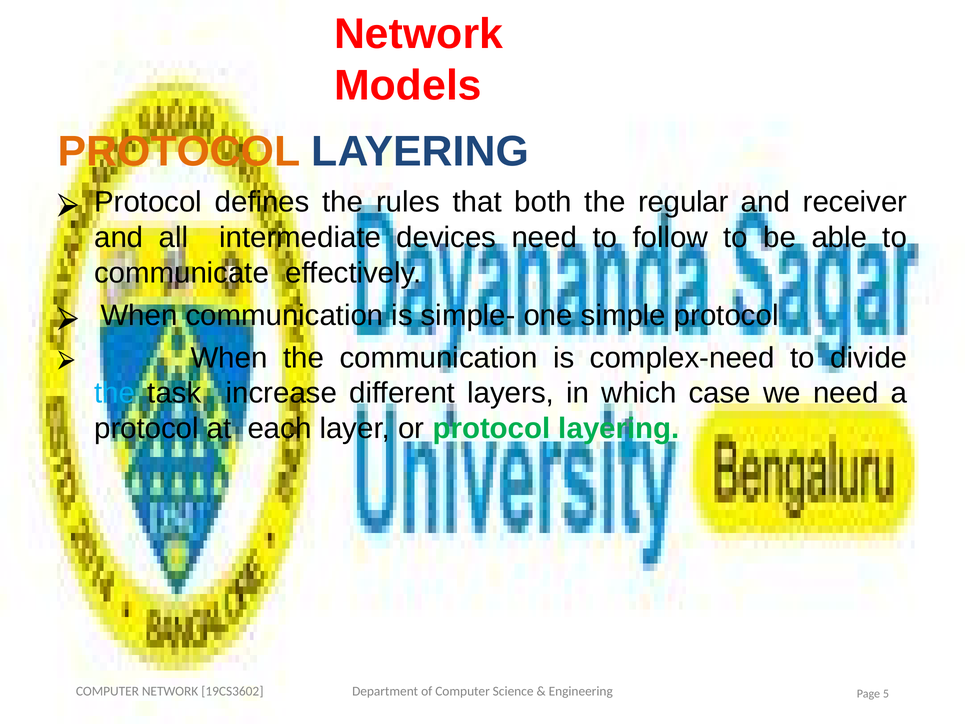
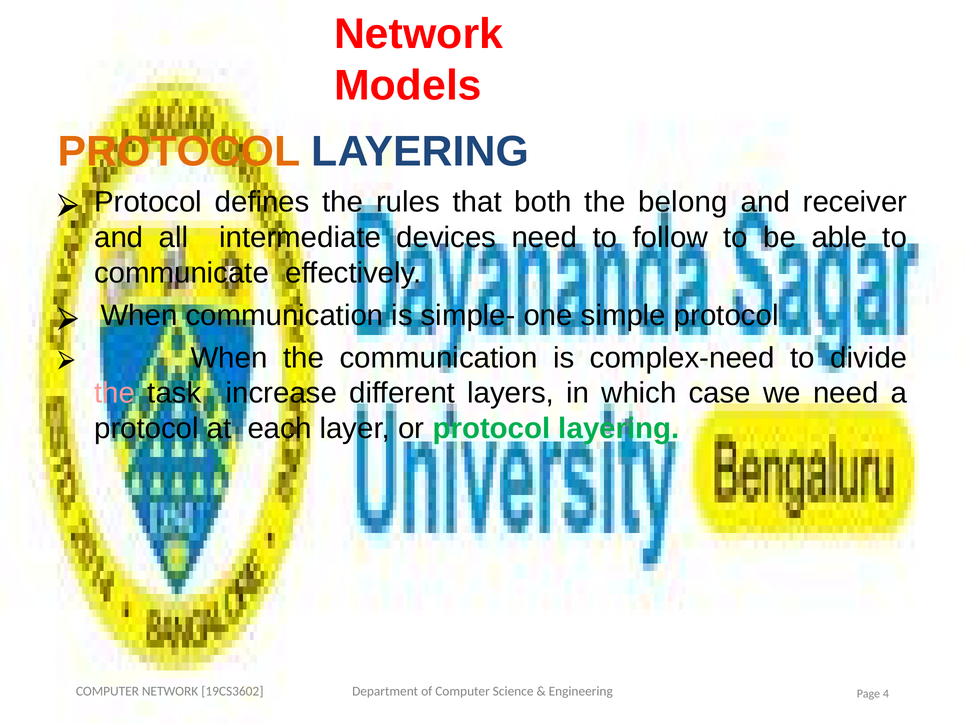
regular: regular -> belong (683, 202)
the colour: light blue -> pink (115, 393)
5: 5 -> 4 (886, 694)
